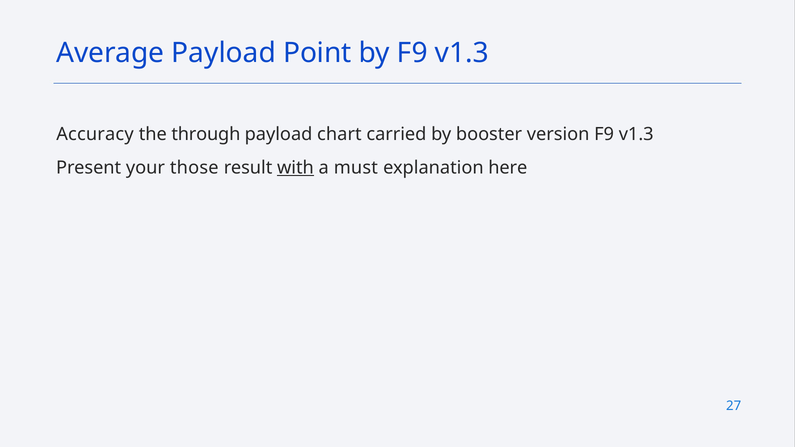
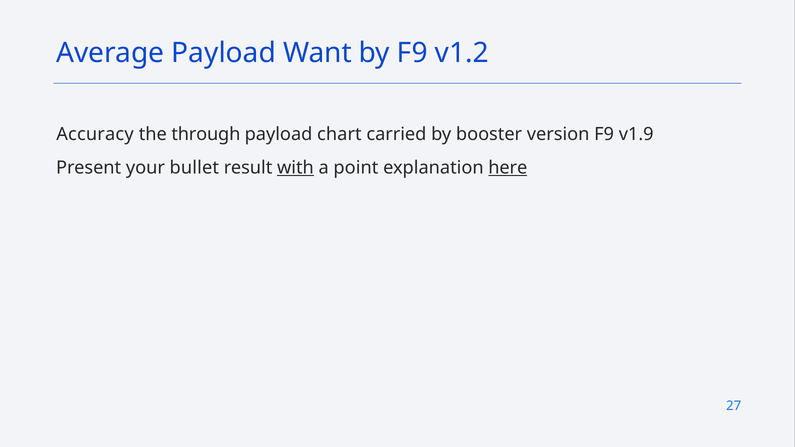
Point: Point -> Want (317, 53)
by F9 v1.3: v1.3 -> v1.2 (462, 53)
version F9 v1.3: v1.3 -> v1.9 (636, 134)
those: those -> bullet (194, 168)
must: must -> point (356, 168)
here underline: none -> present (508, 168)
